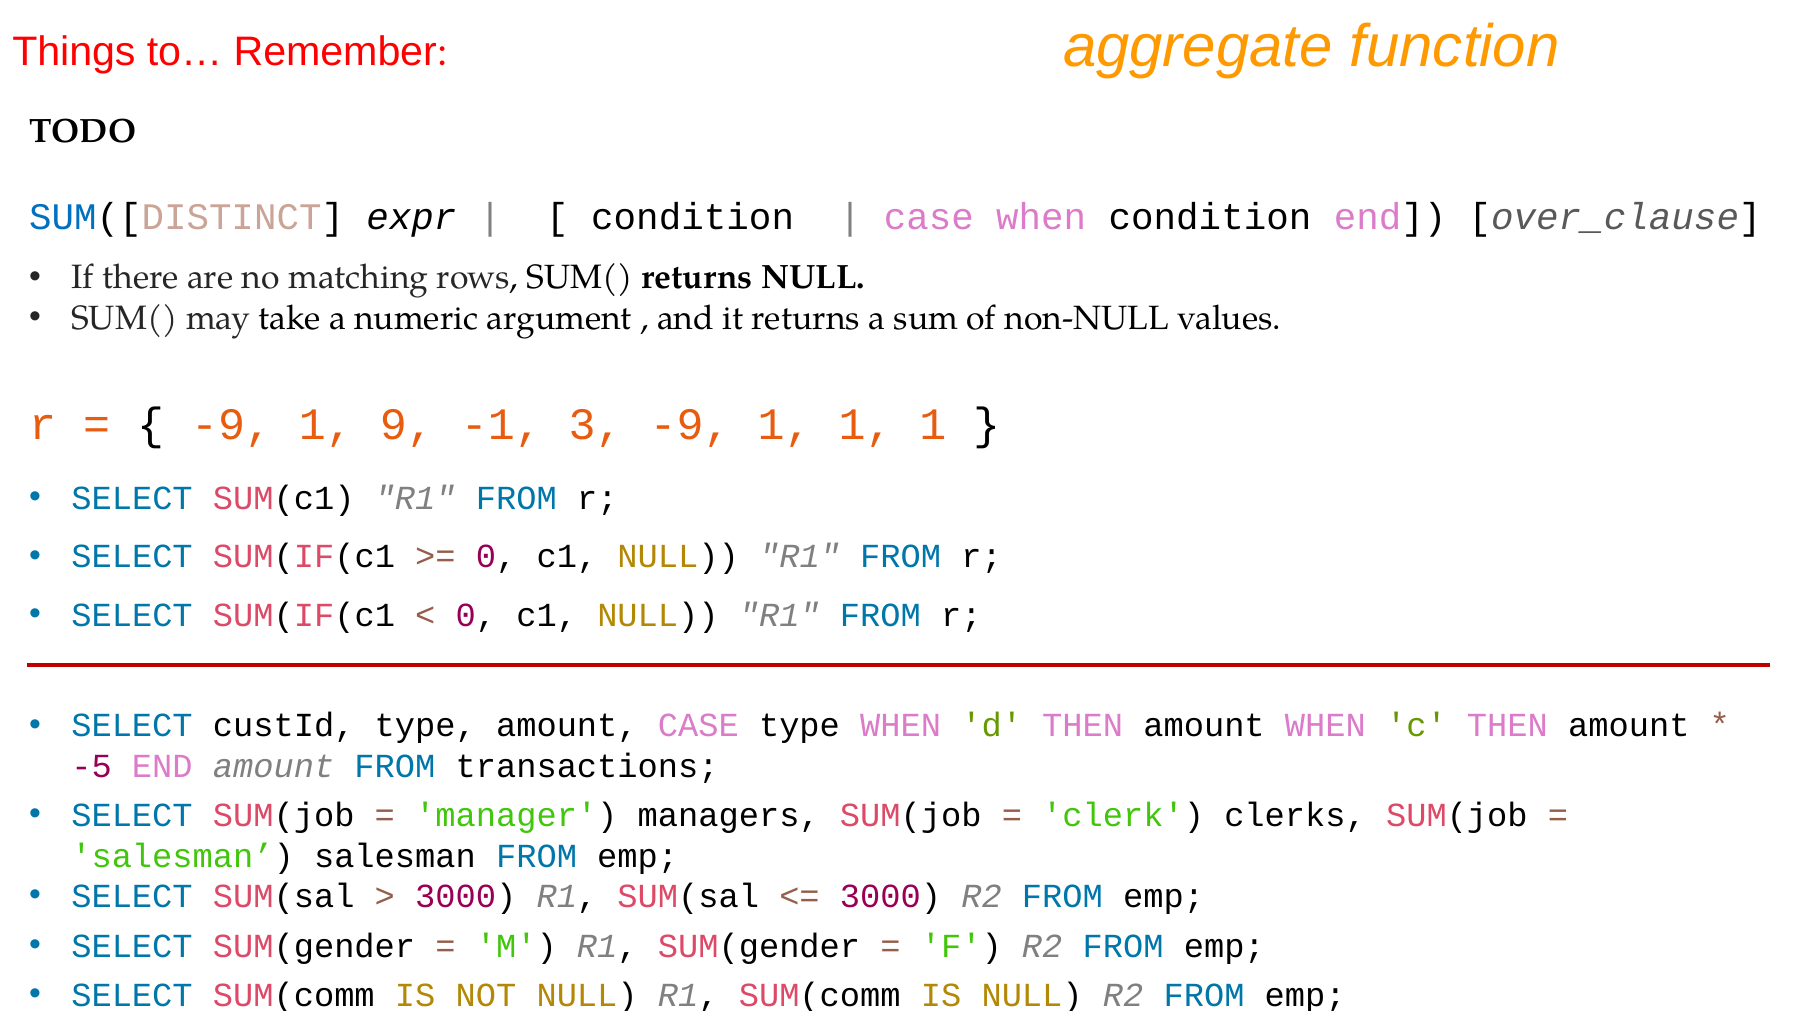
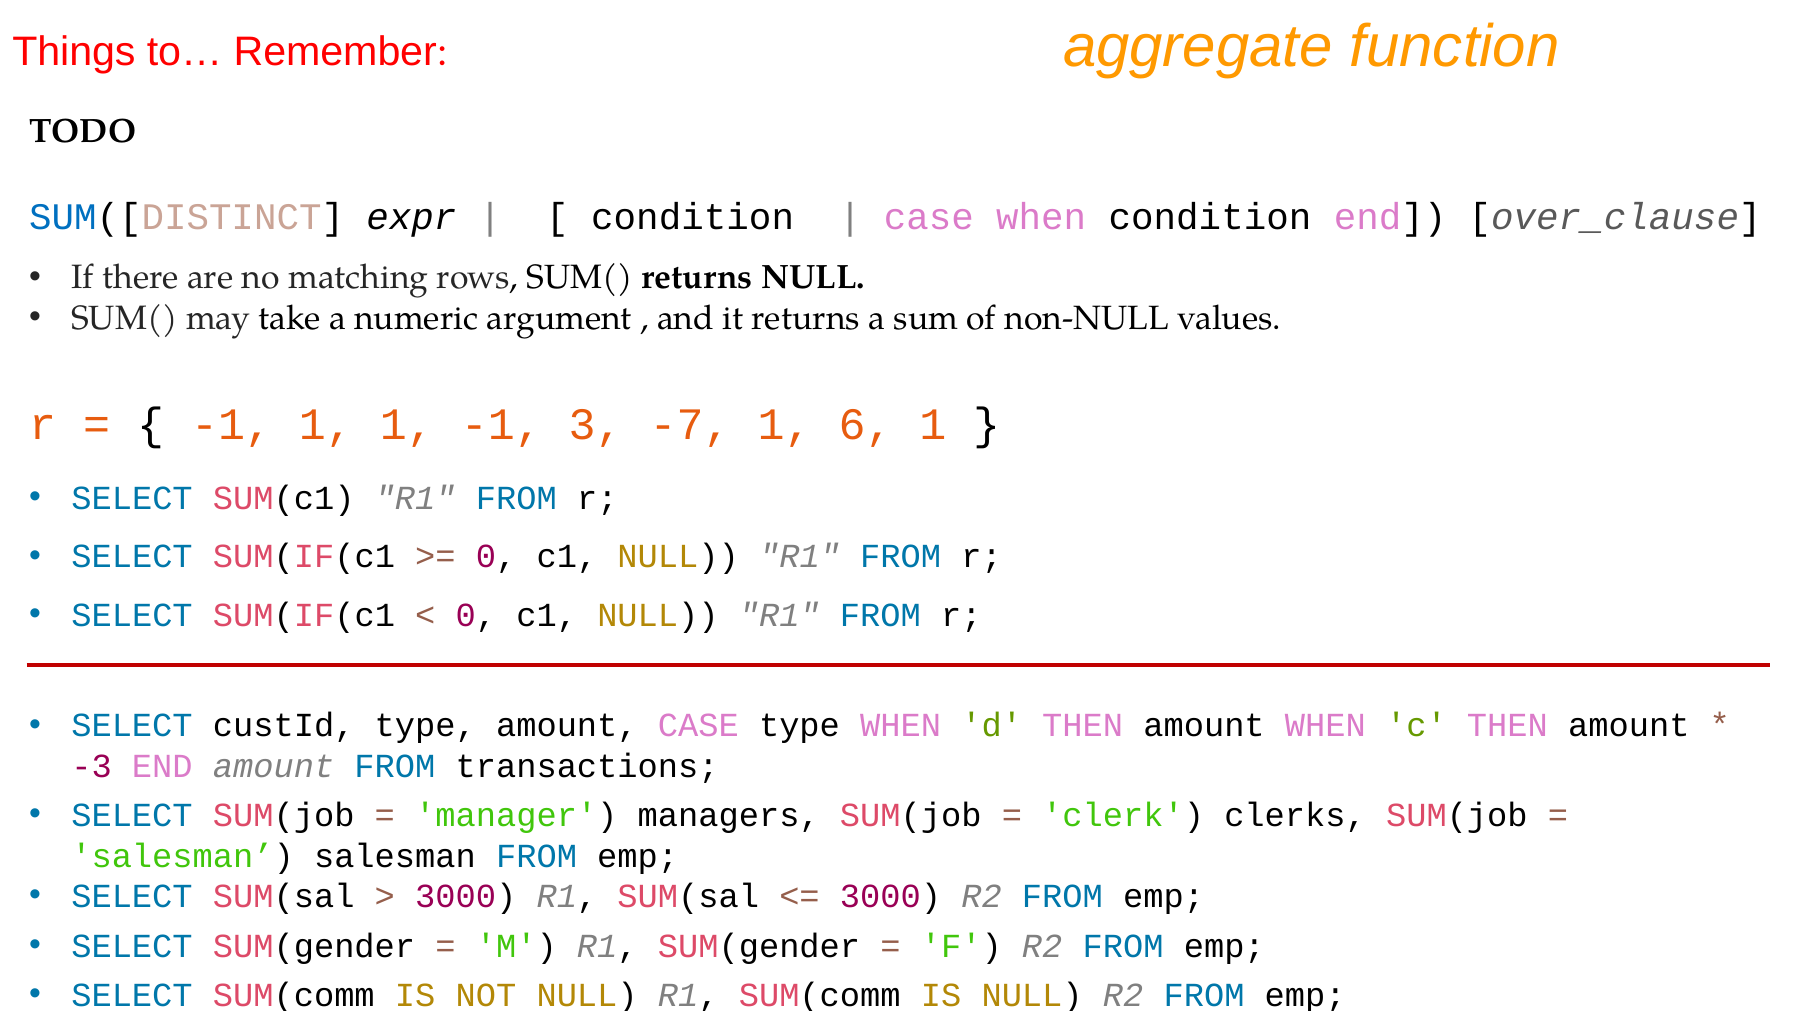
-9: -9 -> -1 (231, 425)
1 9: 9 -> 1 (407, 425)
3 -9: -9 -> -7 (690, 425)
1: 1 -> 6 (866, 425)
-5: -5 -> -3 (92, 766)
